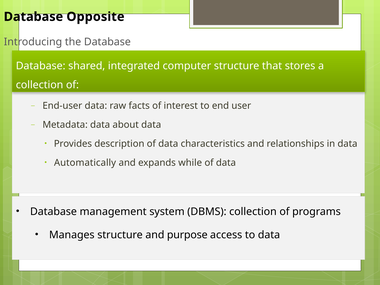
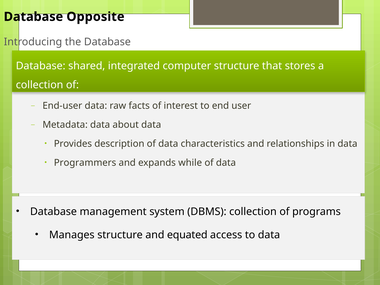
Automatically: Automatically -> Programmers (85, 163)
purpose: purpose -> equated (187, 235)
